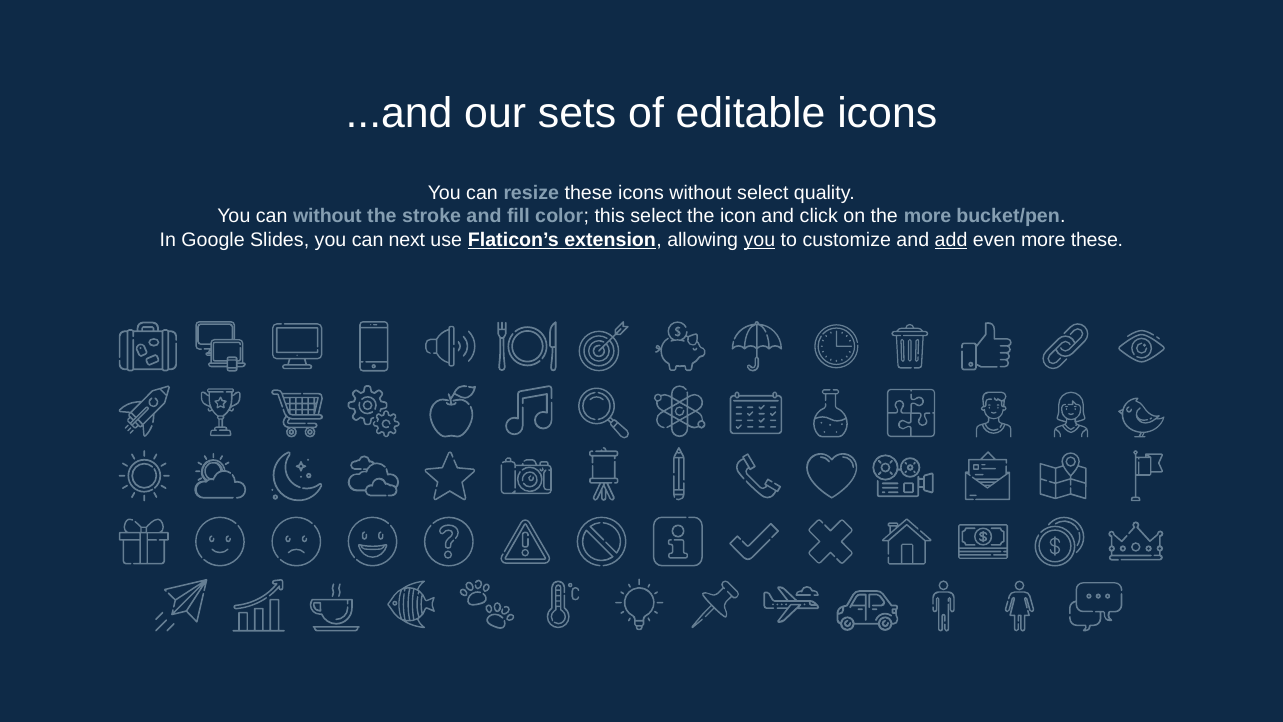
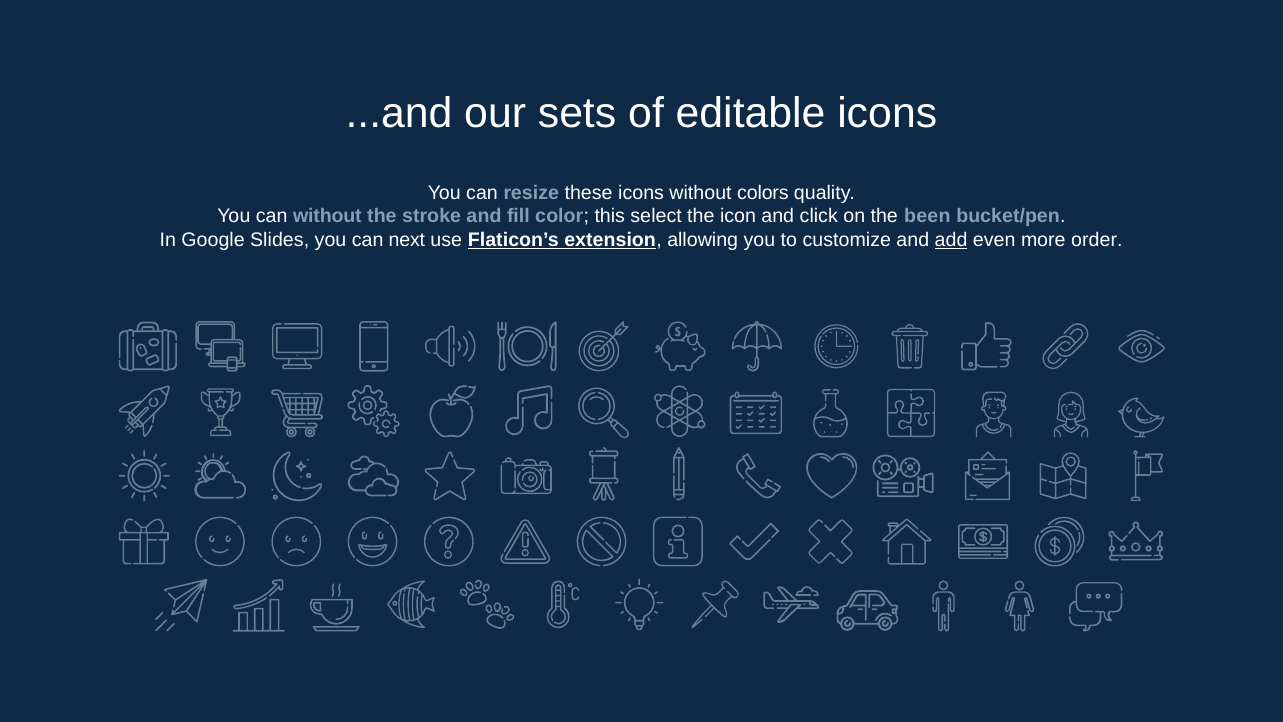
without select: select -> colors (763, 193)
the more: more -> been (927, 216)
you underline: present -> none (759, 240)
more these: these -> order (1097, 240)
